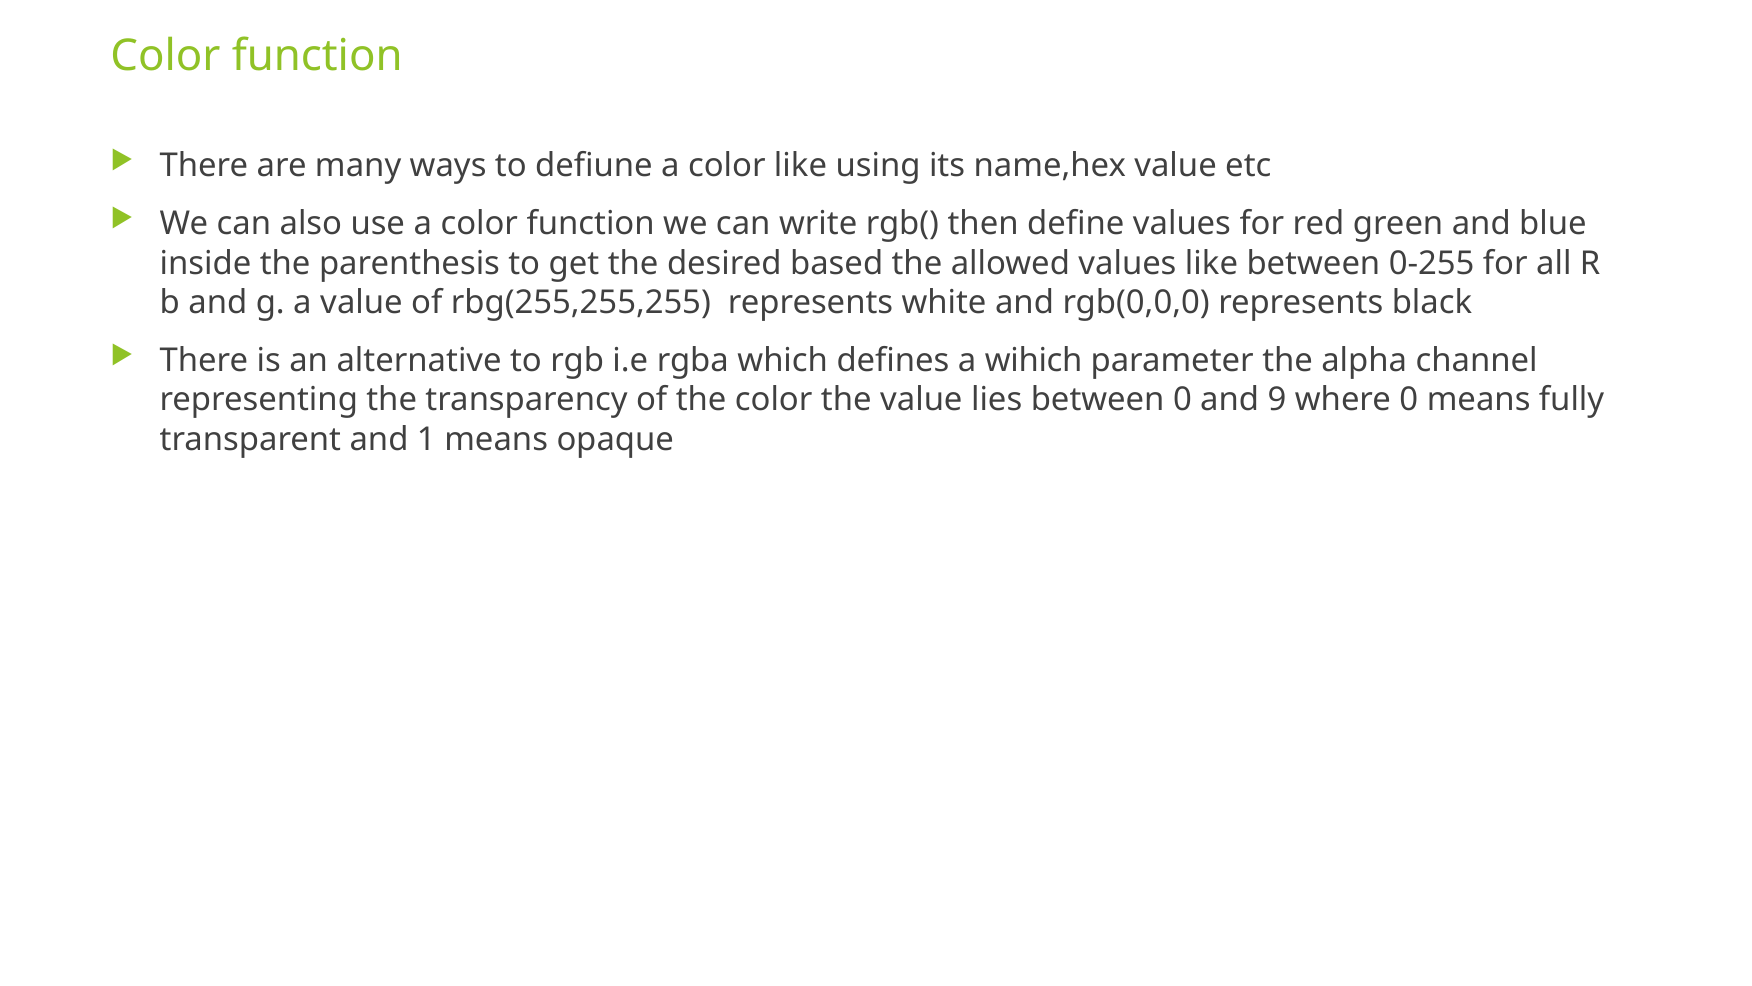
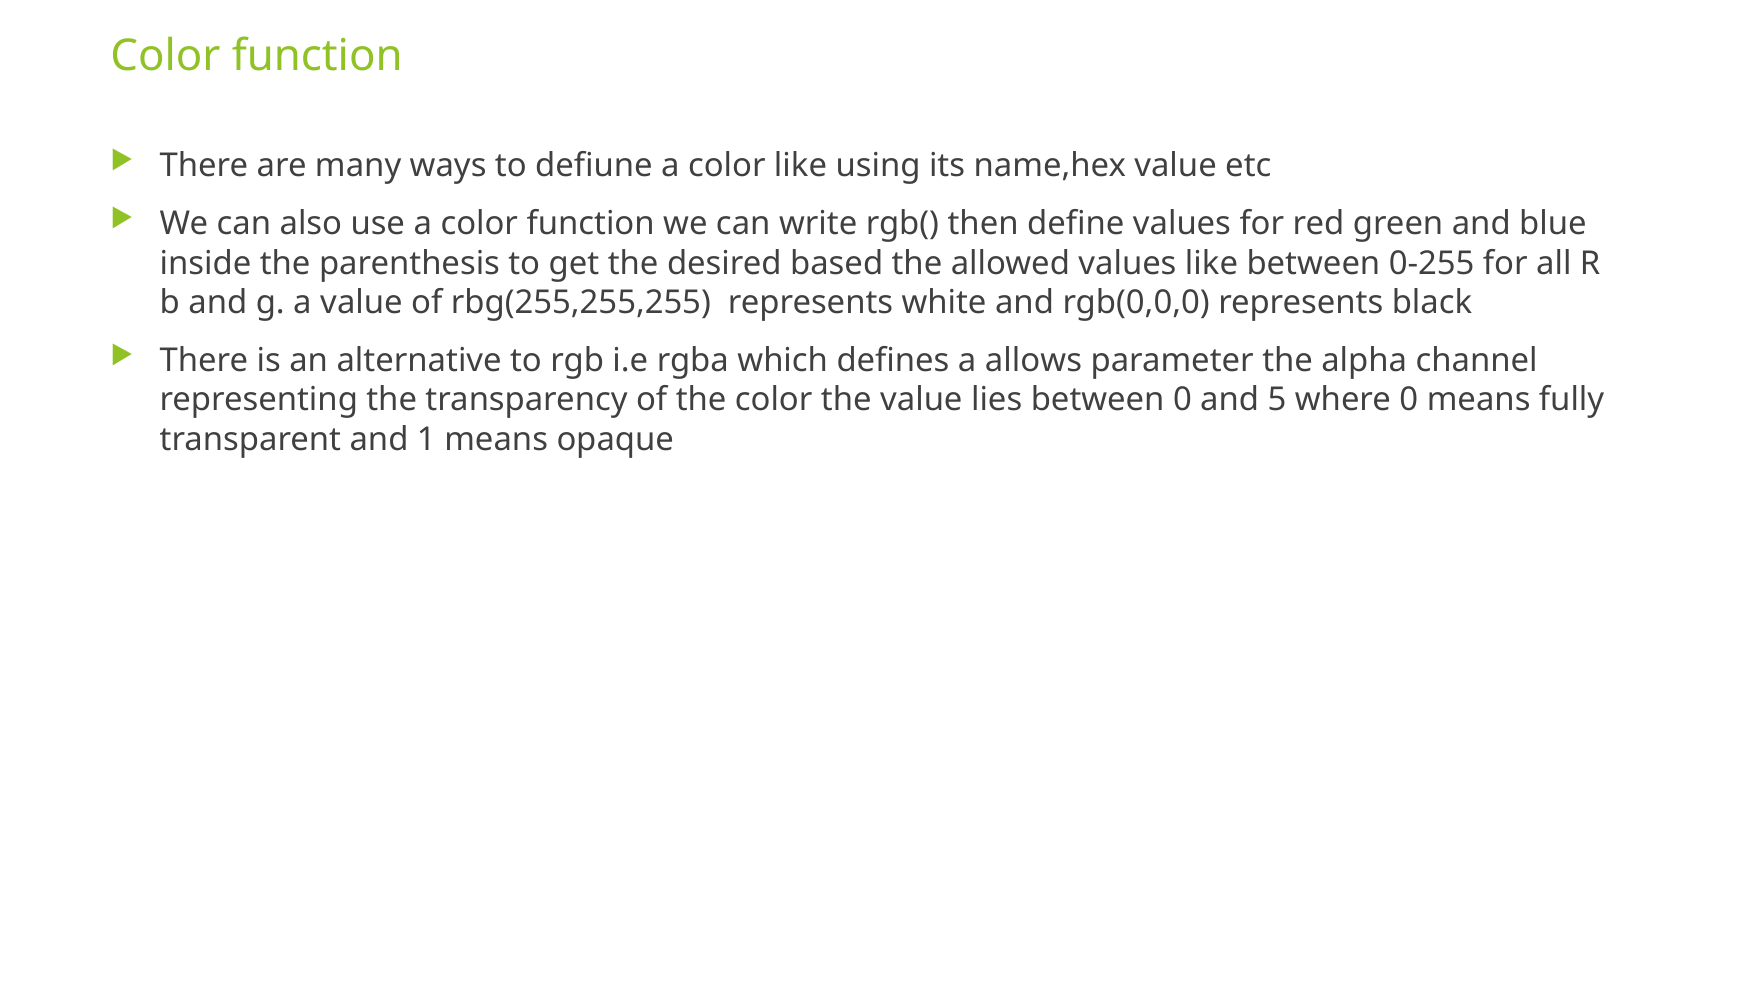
wihich: wihich -> allows (1033, 360)
9: 9 -> 5 (1277, 400)
